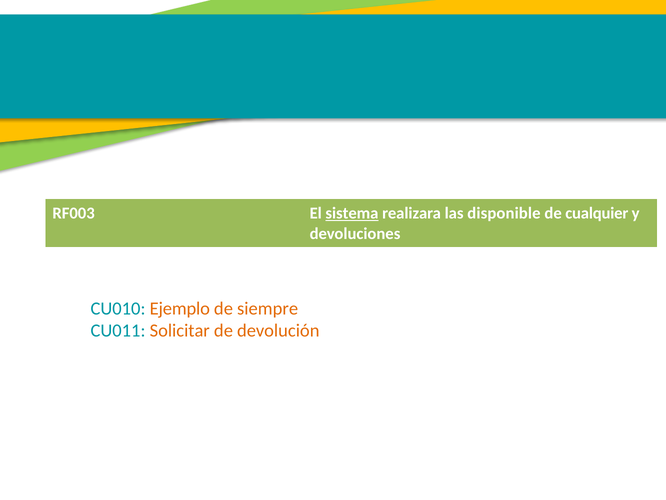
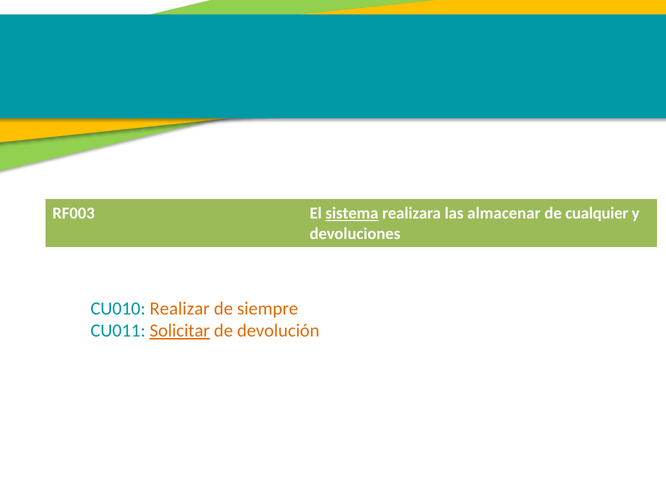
disponible: disponible -> almacenar (504, 213)
Ejemplo: Ejemplo -> Realizar (180, 308)
Solicitar underline: none -> present (180, 330)
